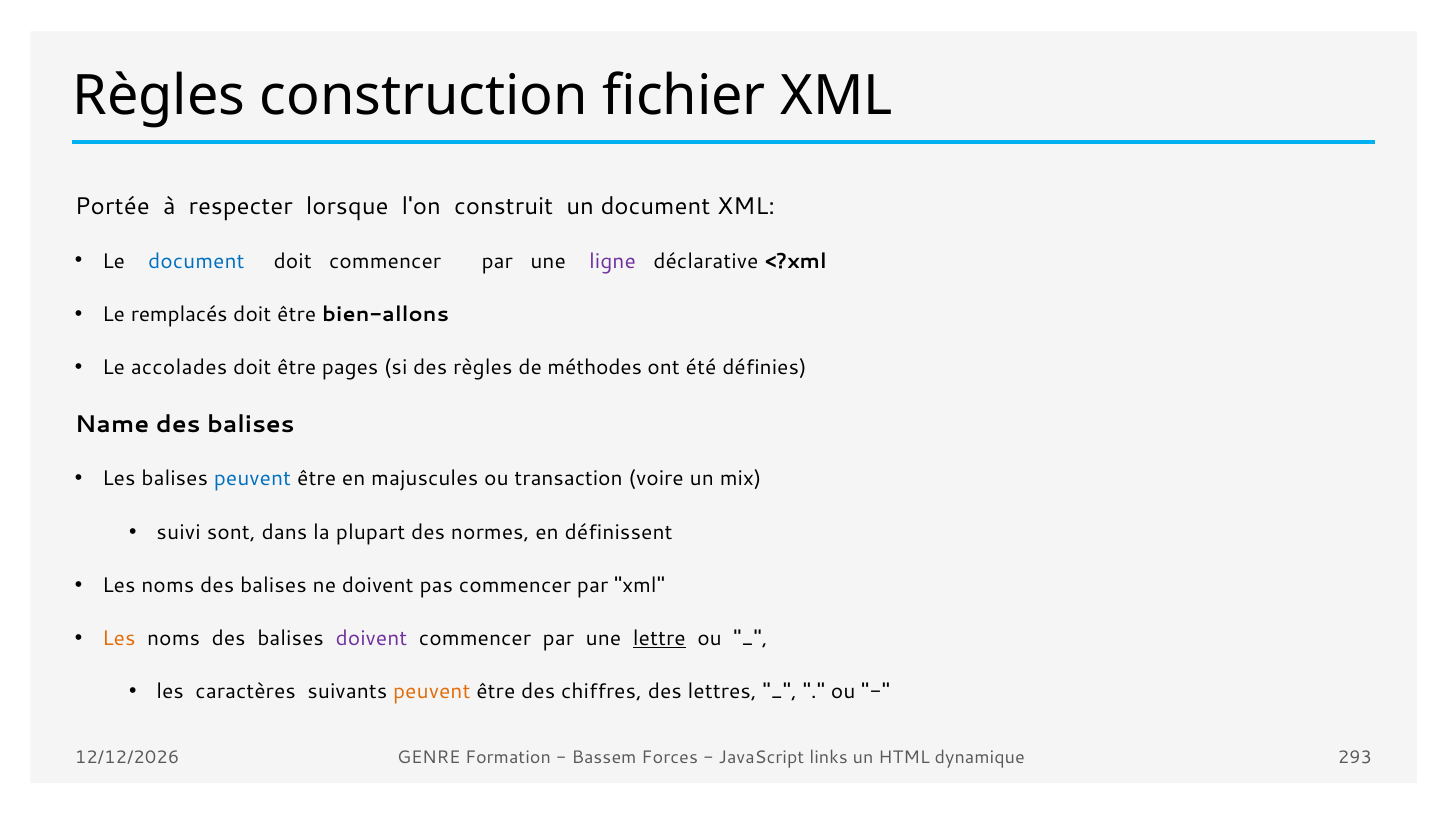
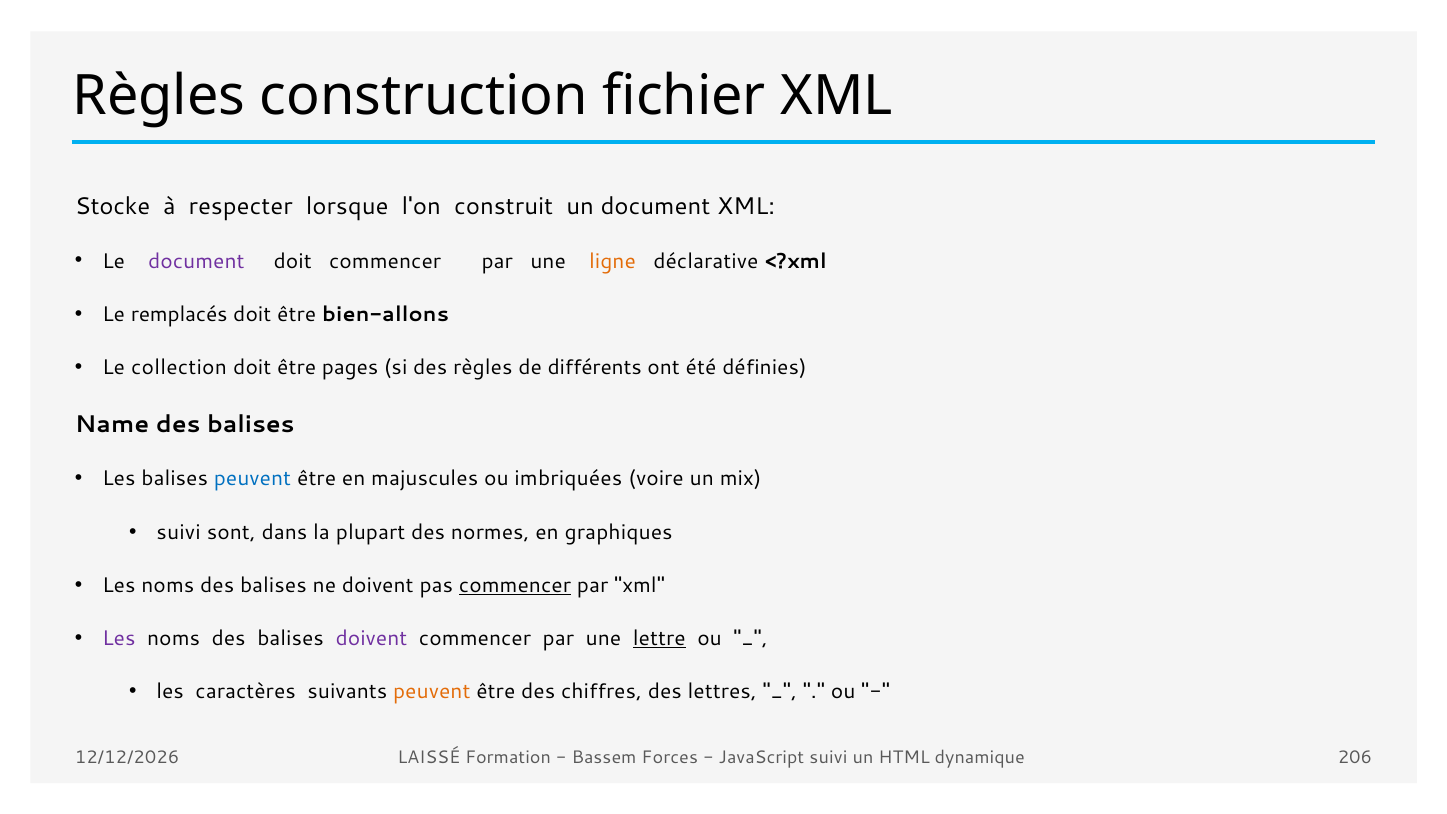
Portée: Portée -> Stocke (113, 206)
document colour: blue -> purple (196, 261)
ligne colour: purple -> orange (612, 261)
accolades: accolades -> collection (179, 367)
méthodes: méthodes -> différents (595, 367)
transaction: transaction -> imbriquées (568, 479)
définissent: définissent -> graphiques (619, 532)
commencer underline: none -> present (515, 585)
Les colour: orange -> purple (119, 638)
GENRE: GENRE -> LAISSÉ (429, 757)
JavaScript links: links -> suivi (829, 757)
293: 293 -> 206 (1355, 757)
